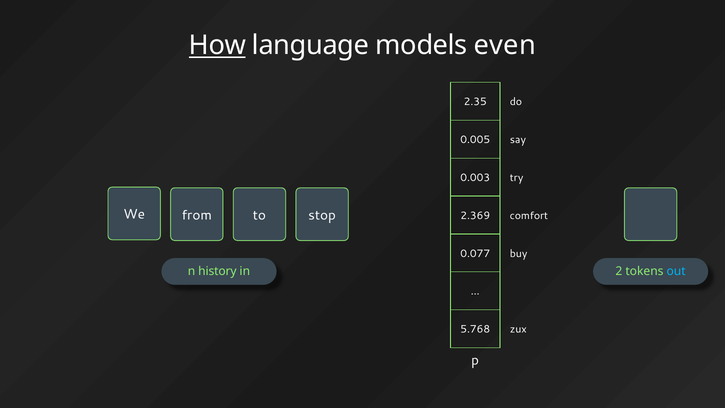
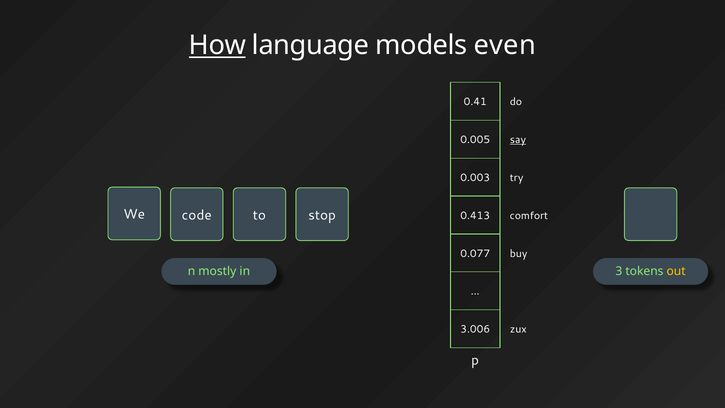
2.35: 2.35 -> 0.41 (475, 102)
say underline: none -> present (518, 140)
from: from -> code (197, 215)
2.369: 2.369 -> 0.413 (475, 216)
history: history -> mostly (217, 271)
2: 2 -> 3 (619, 271)
out colour: light blue -> yellow (676, 271)
5.768: 5.768 -> 3.006 (475, 329)
